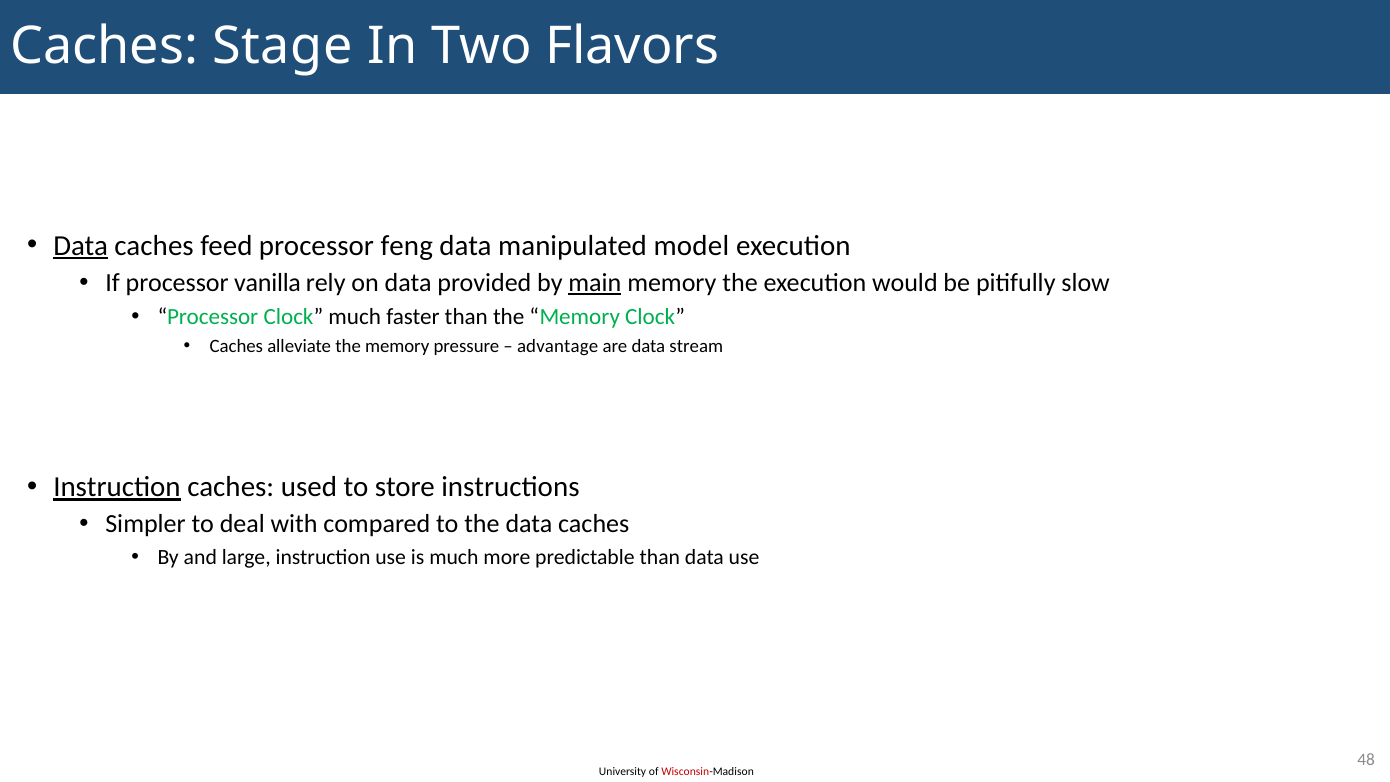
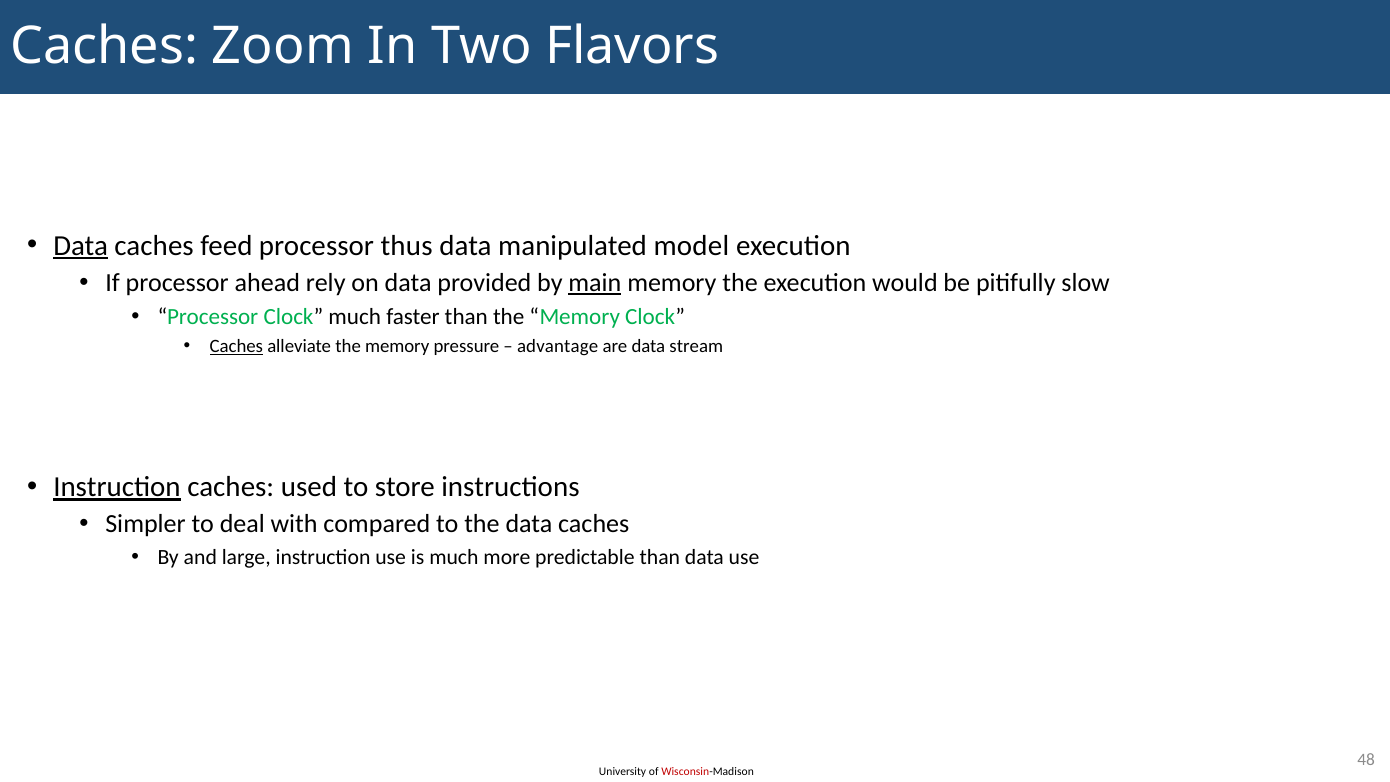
Stage: Stage -> Zoom (283, 47)
feng: feng -> thus (407, 246)
vanilla: vanilla -> ahead (267, 283)
Caches underline: none -> present (236, 346)
